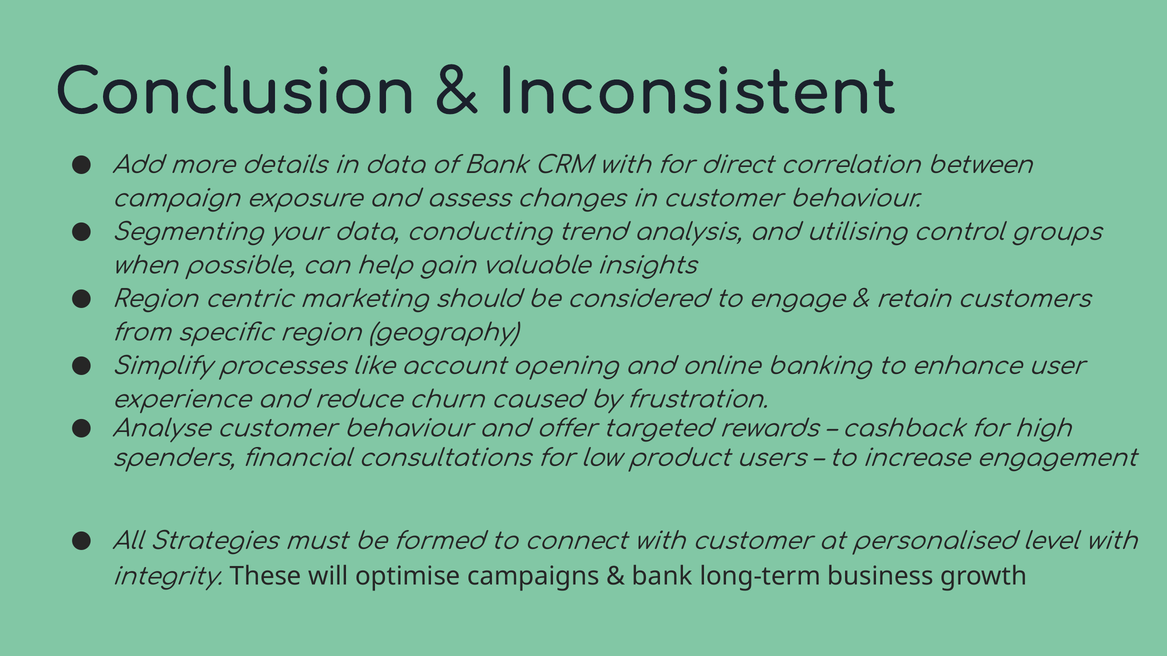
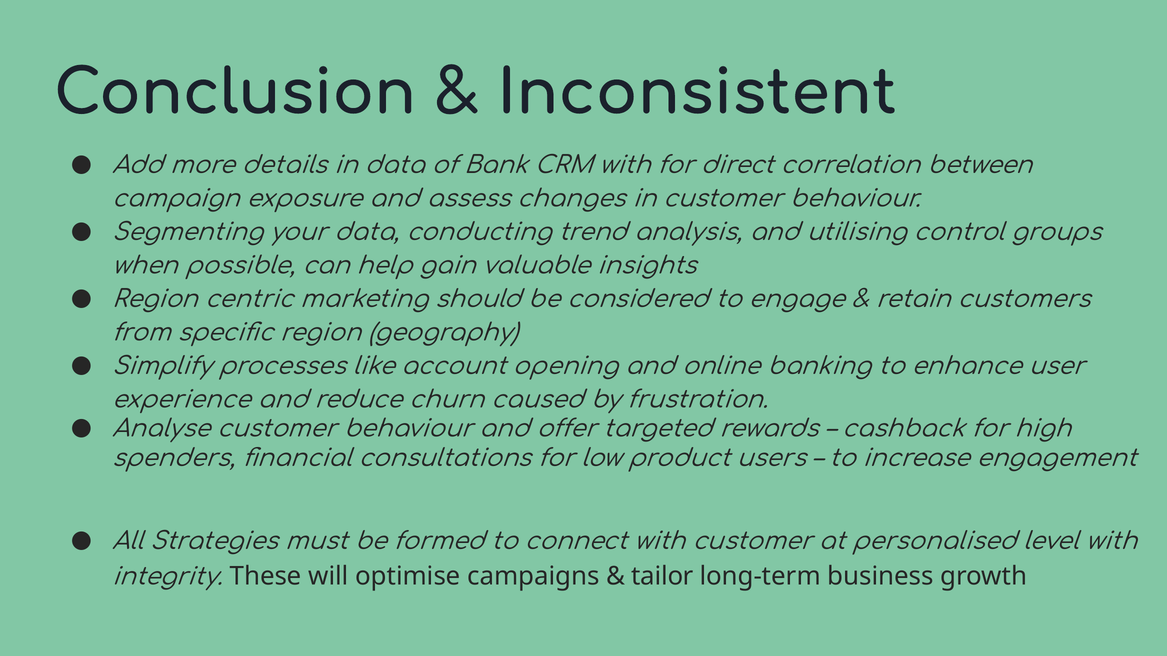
bank: bank -> tailor (662, 577)
